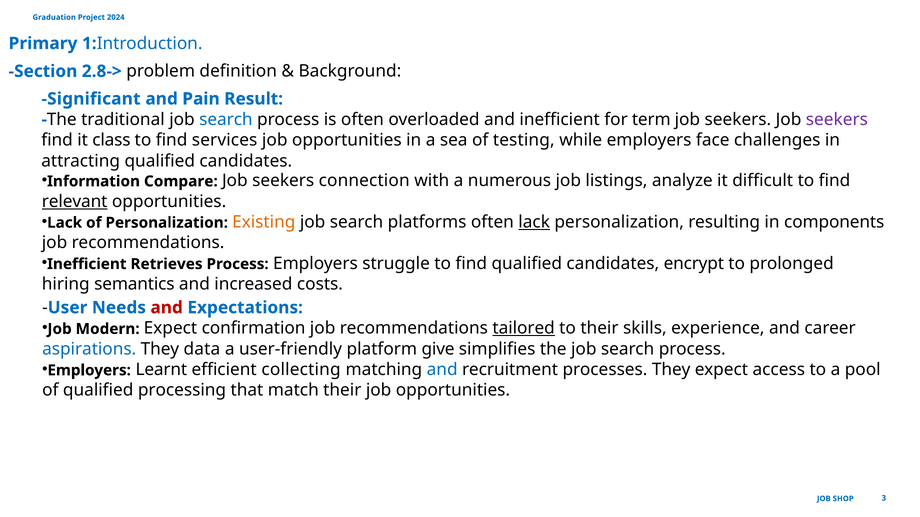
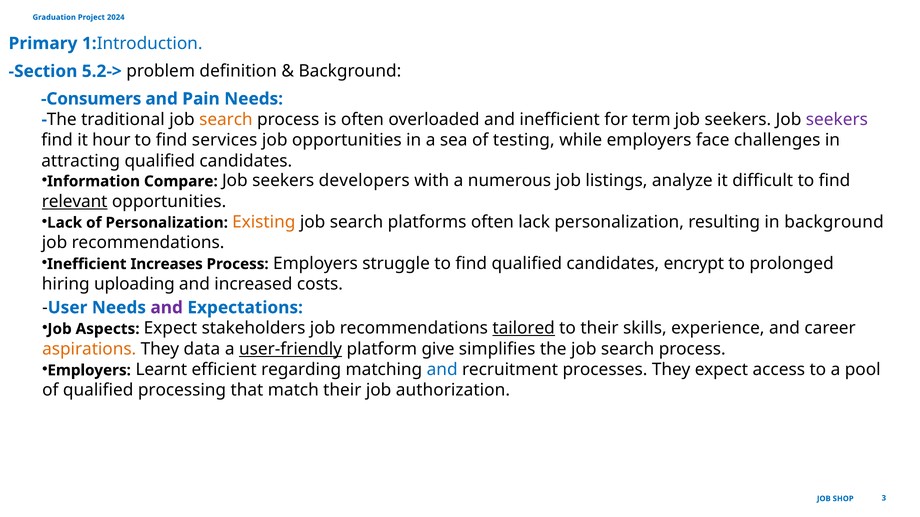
2.8->: 2.8-> -> 5.2-> (102, 71)
Significant: Significant -> Consumers (91, 99)
Pain Result: Result -> Needs (254, 99)
search colour: blue -> orange (226, 120)
class: class -> hour (111, 140)
connection: connection -> developers (364, 181)
lack underline: present -> none (534, 222)
in components: components -> background (834, 222)
Retrieves: Retrieves -> Increases (167, 264)
semantics: semantics -> uploading (134, 284)
and colour: red -> purple (167, 308)
Modern: Modern -> Aspects (108, 329)
confirmation: confirmation -> stakeholders (254, 329)
aspirations colour: blue -> orange (89, 349)
user-friendly underline: none -> present (291, 349)
collecting: collecting -> regarding (301, 370)
their job opportunities: opportunities -> authorization (453, 391)
